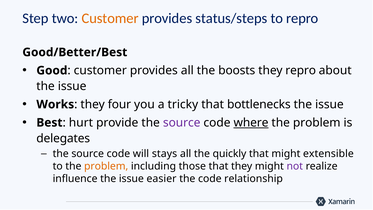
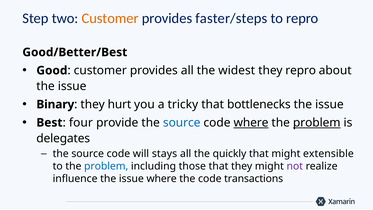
status/steps: status/steps -> faster/steps (231, 18)
boosts: boosts -> widest (237, 70)
Works: Works -> Binary (55, 104)
four: four -> hurt (119, 104)
hurt: hurt -> four (81, 123)
source colour: purple -> blue (182, 123)
problem underline: none -> present (317, 123)
problem colour: orange -> blue (106, 166)
issue easier: easier -> where (162, 178)
relationship: relationship -> transactions (254, 178)
